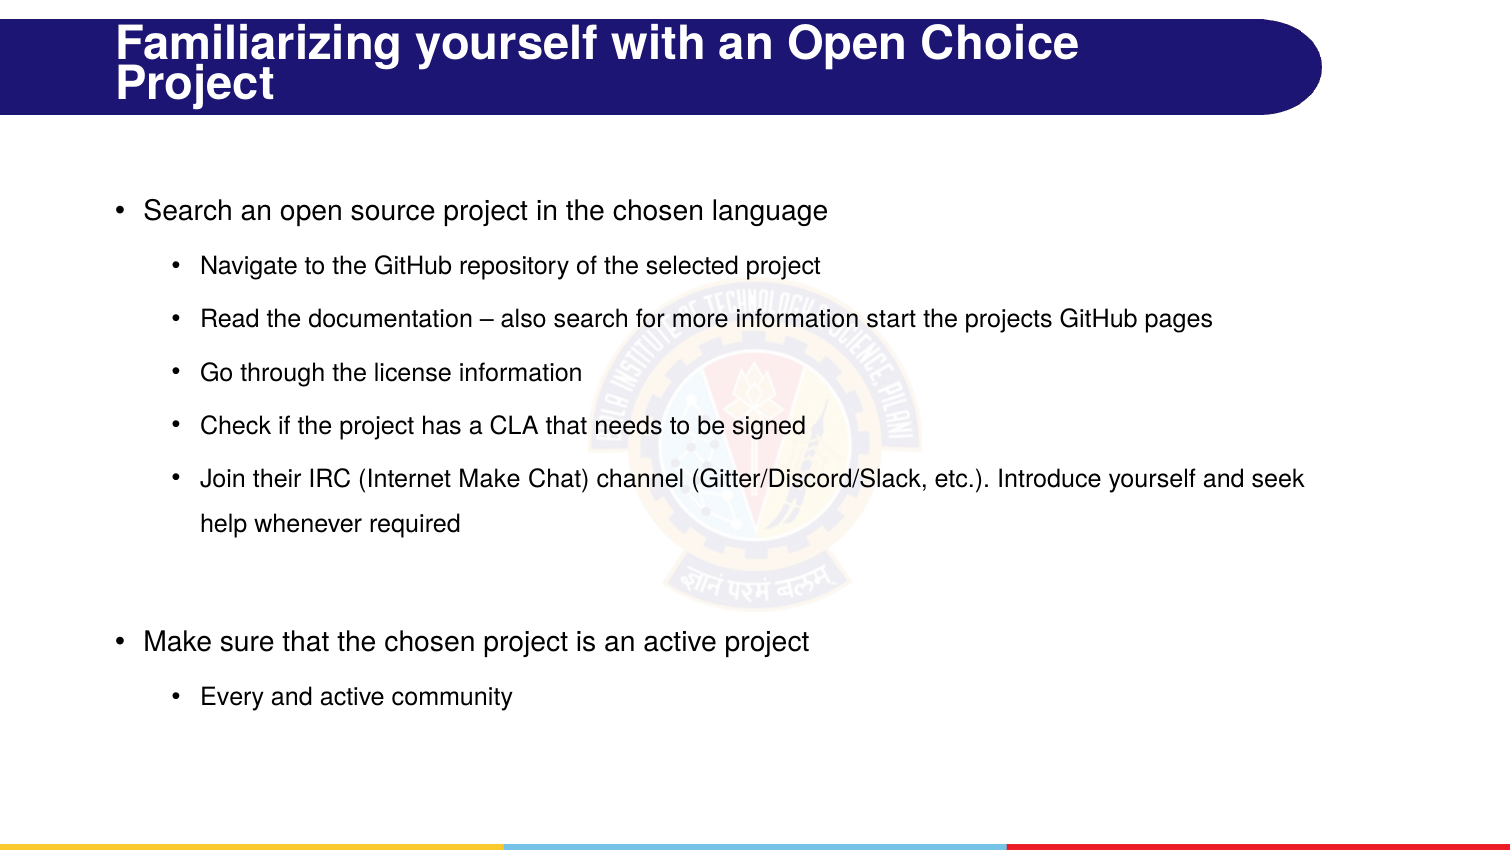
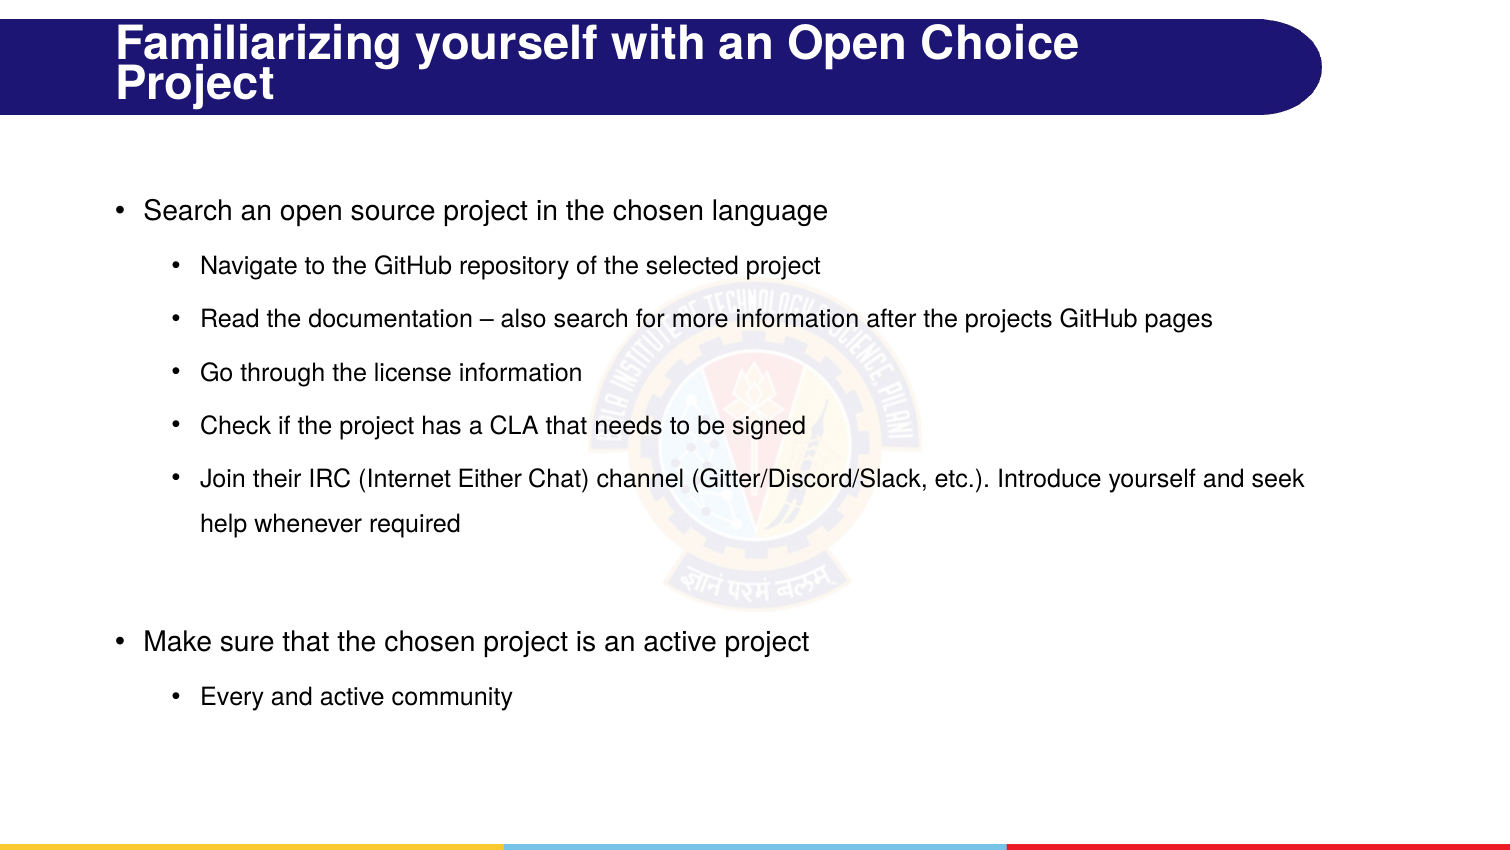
start: start -> after (891, 319)
Internet Make: Make -> Either (490, 479)
